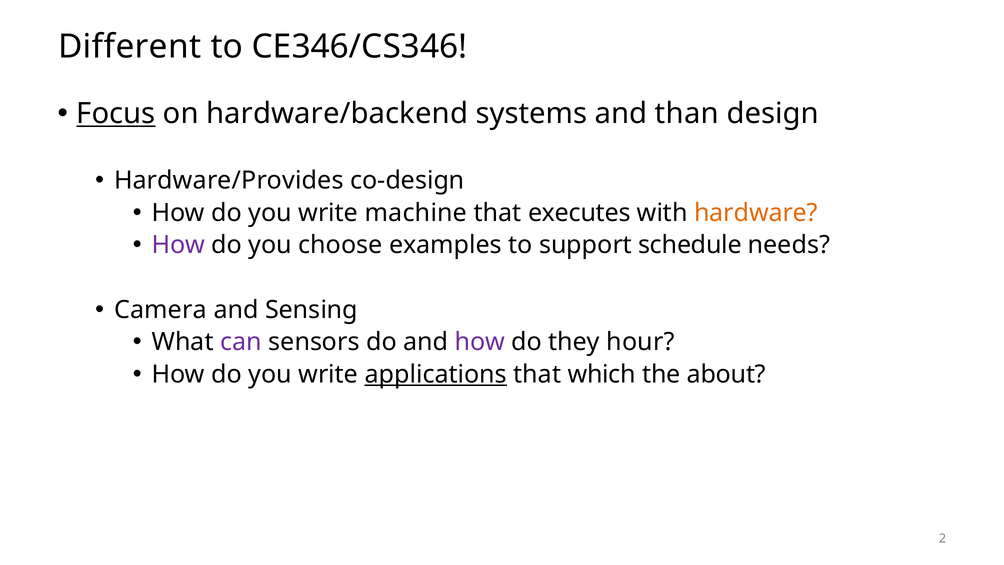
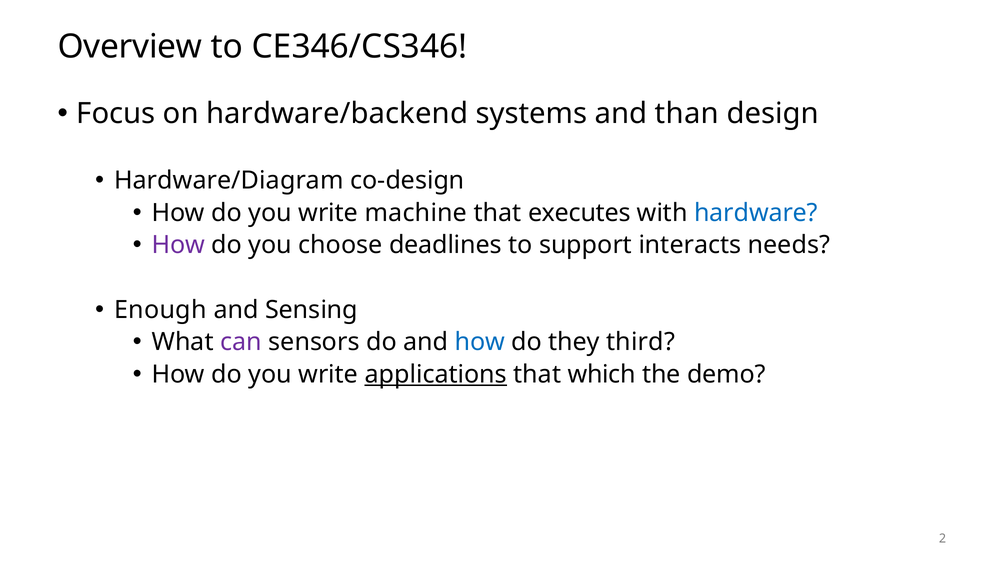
Different: Different -> Overview (130, 47)
Focus underline: present -> none (116, 114)
Hardware/Provides: Hardware/Provides -> Hardware/Diagram (229, 180)
hardware colour: orange -> blue (756, 213)
examples: examples -> deadlines (445, 245)
schedule: schedule -> interacts (690, 245)
Camera: Camera -> Enough (160, 310)
how colour: purple -> blue (480, 342)
hour: hour -> third (641, 342)
about: about -> demo (726, 374)
